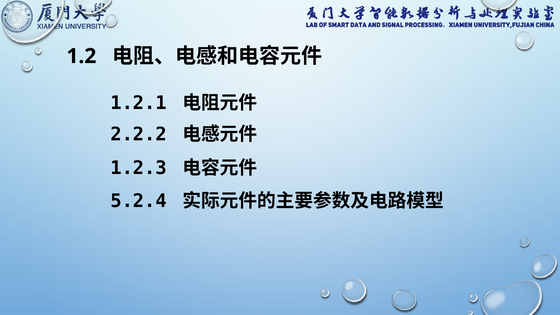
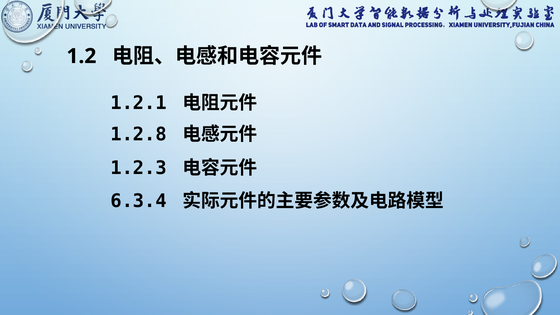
2.2.2: 2.2.2 -> 1.2.8 (139, 134)
5.2.4: 5.2.4 -> 6.3.4 (139, 201)
